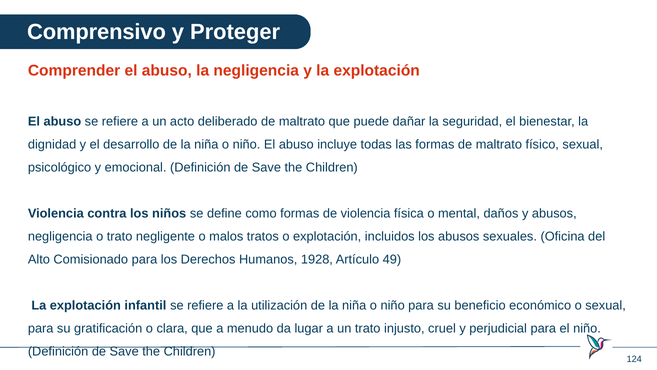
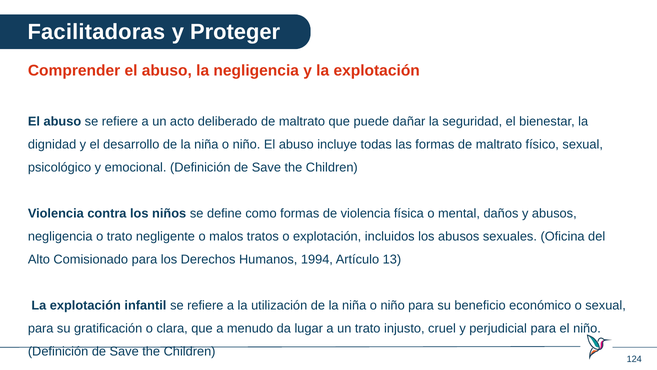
Comprensivo: Comprensivo -> Facilitadoras (96, 32)
1928: 1928 -> 1994 (317, 259)
49: 49 -> 13 (392, 259)
